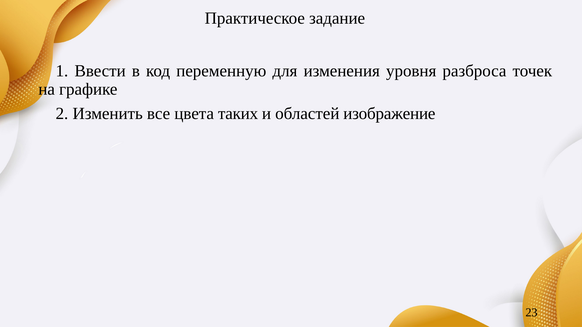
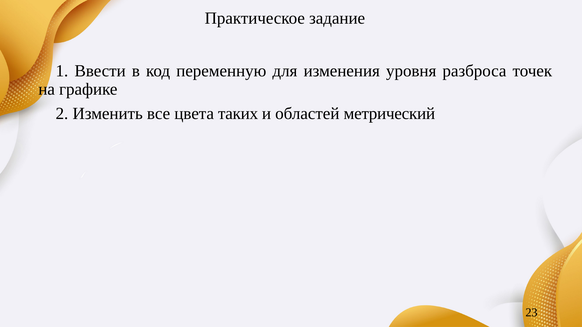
изображение: изображение -> метрический (389, 114)
